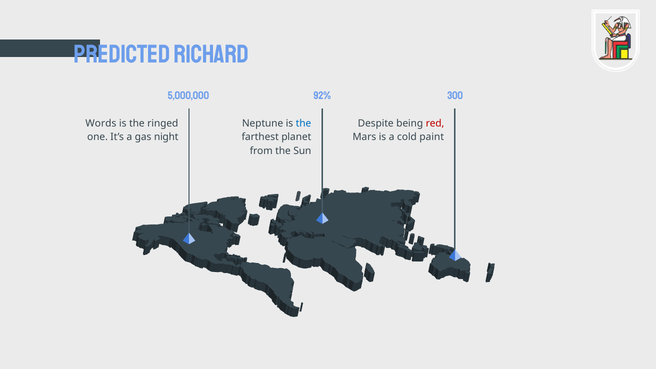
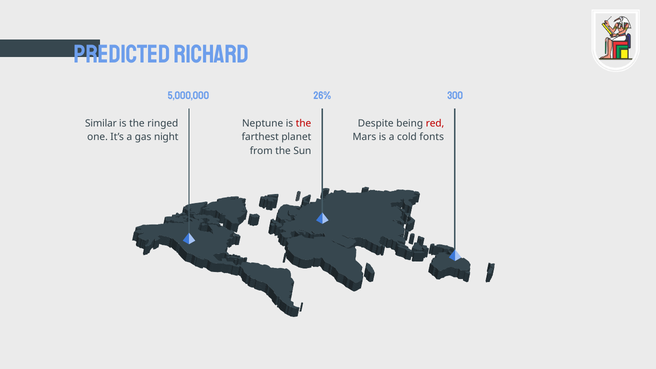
92%: 92% -> 26% (322, 96)
Words: Words -> Similar (101, 123)
the colour: blue -> red (304, 123)
paint: paint -> fonts (432, 137)
